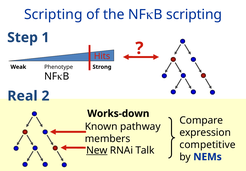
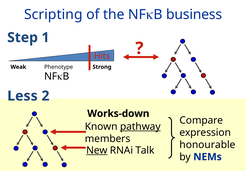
scripting: scripting -> business (194, 15)
Real: Real -> Less (22, 96)
pathway underline: none -> present (140, 126)
competitive: competitive -> honourable (208, 144)
